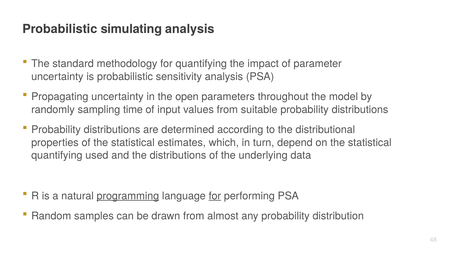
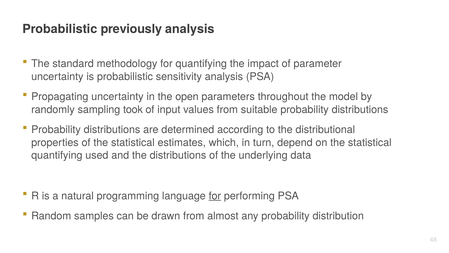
simulating: simulating -> previously (131, 29)
time: time -> took (133, 109)
programming underline: present -> none (128, 196)
